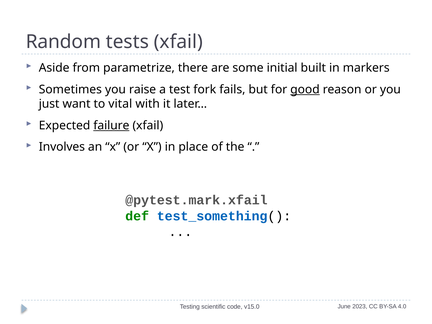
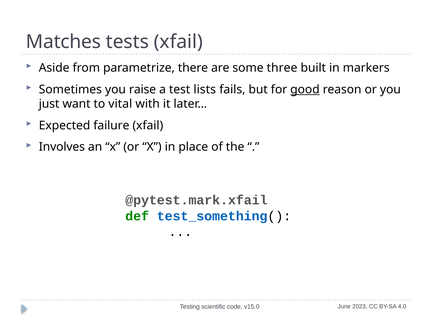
Random: Random -> Matches (63, 42)
initial: initial -> three (282, 68)
fork: fork -> lists (205, 89)
failure underline: present -> none (111, 125)
